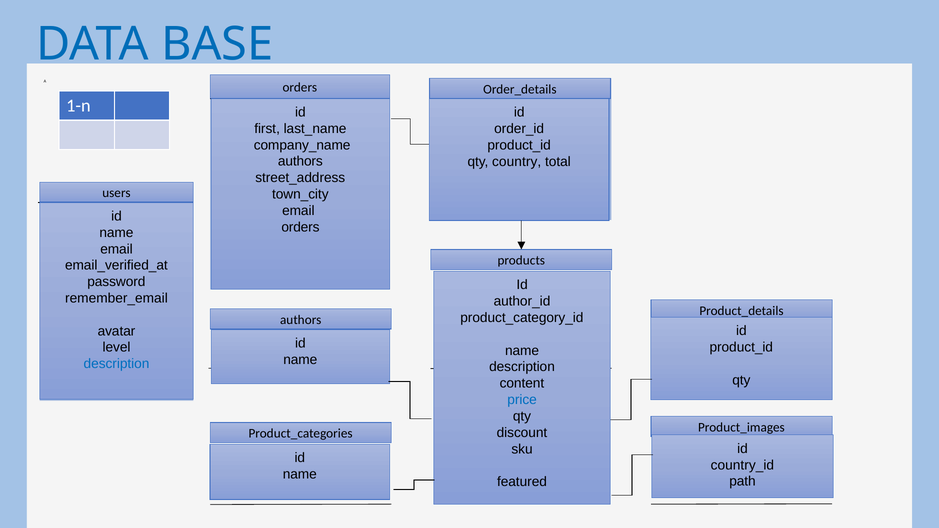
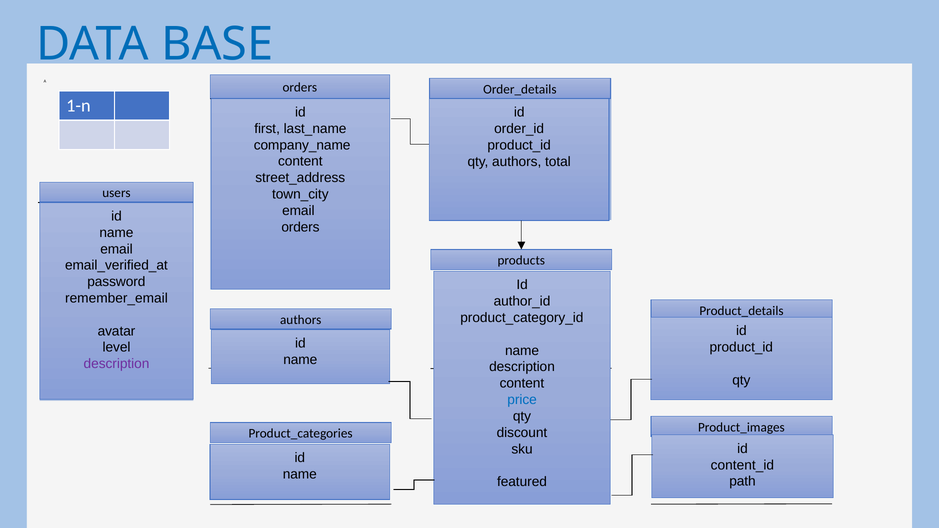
authors: authors -> content (300, 162)
qty country: country -> authors (517, 162)
description colour: blue -> purple (116, 364)
country_id: country_id -> content_id (742, 465)
